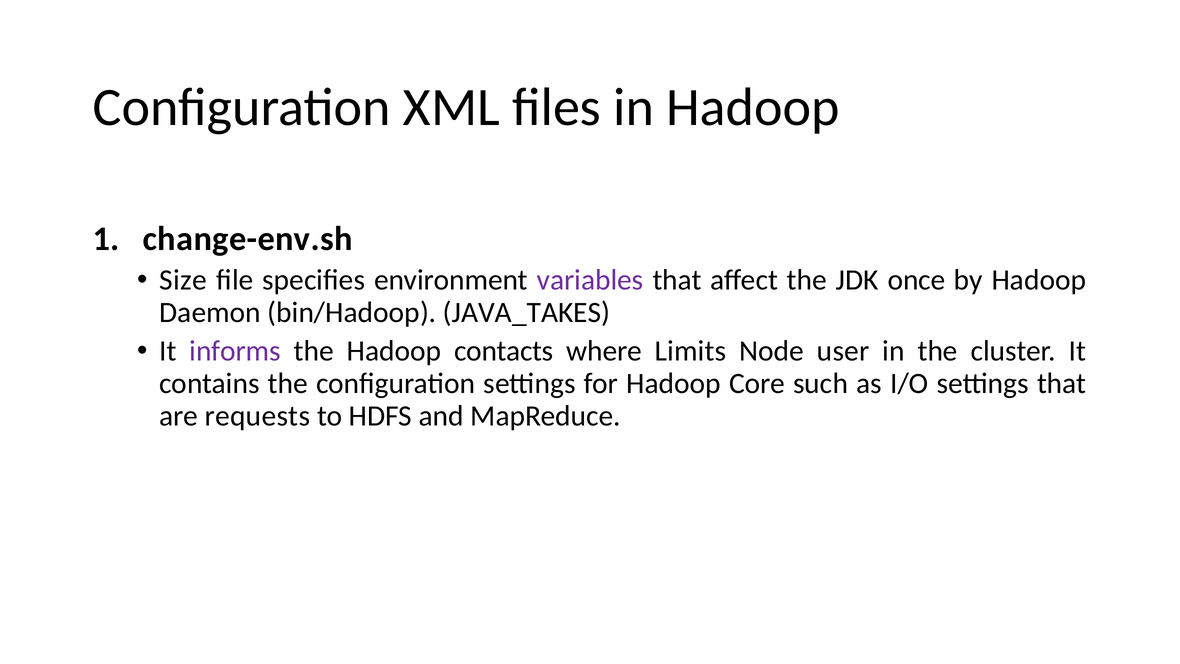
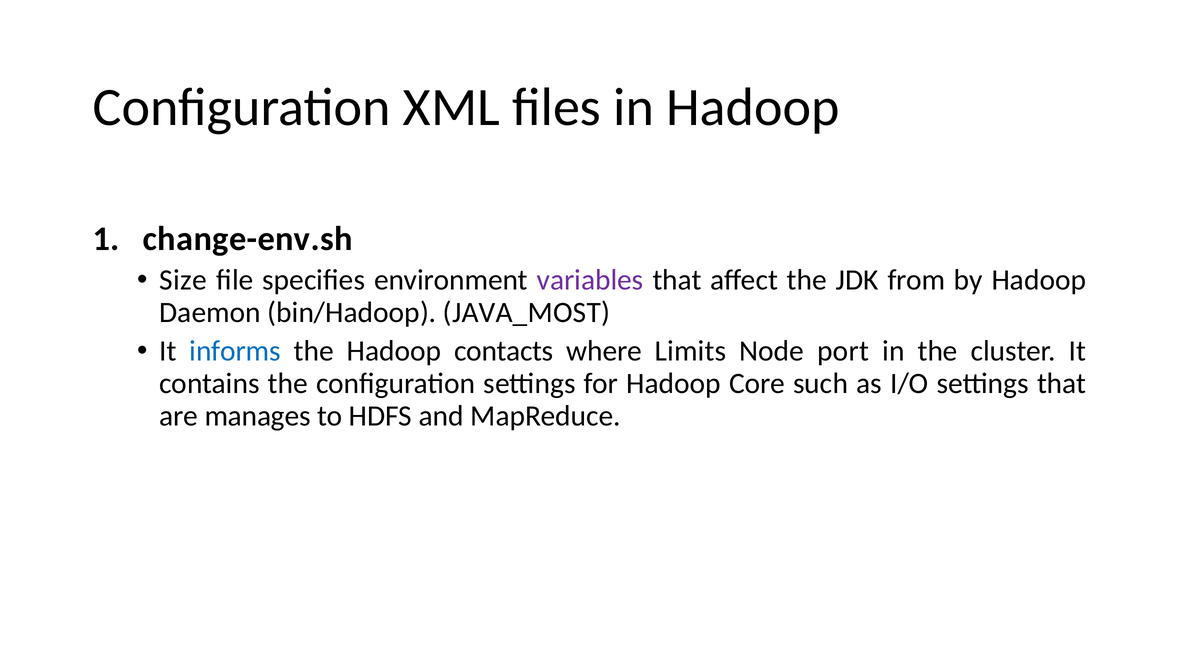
once: once -> from (917, 280)
JAVA_TAKES: JAVA_TAKES -> JAVA_MOST (526, 312)
informs colour: purple -> blue (235, 351)
user: user -> port (843, 351)
requests: requests -> manages (258, 416)
